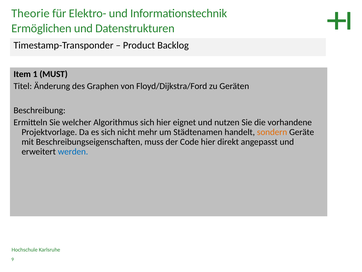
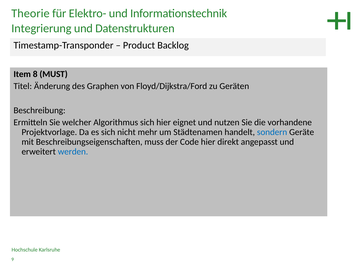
Ermöglichen: Ermöglichen -> Integrierung (41, 28)
1: 1 -> 8 (35, 74)
sondern colour: orange -> blue (272, 132)
